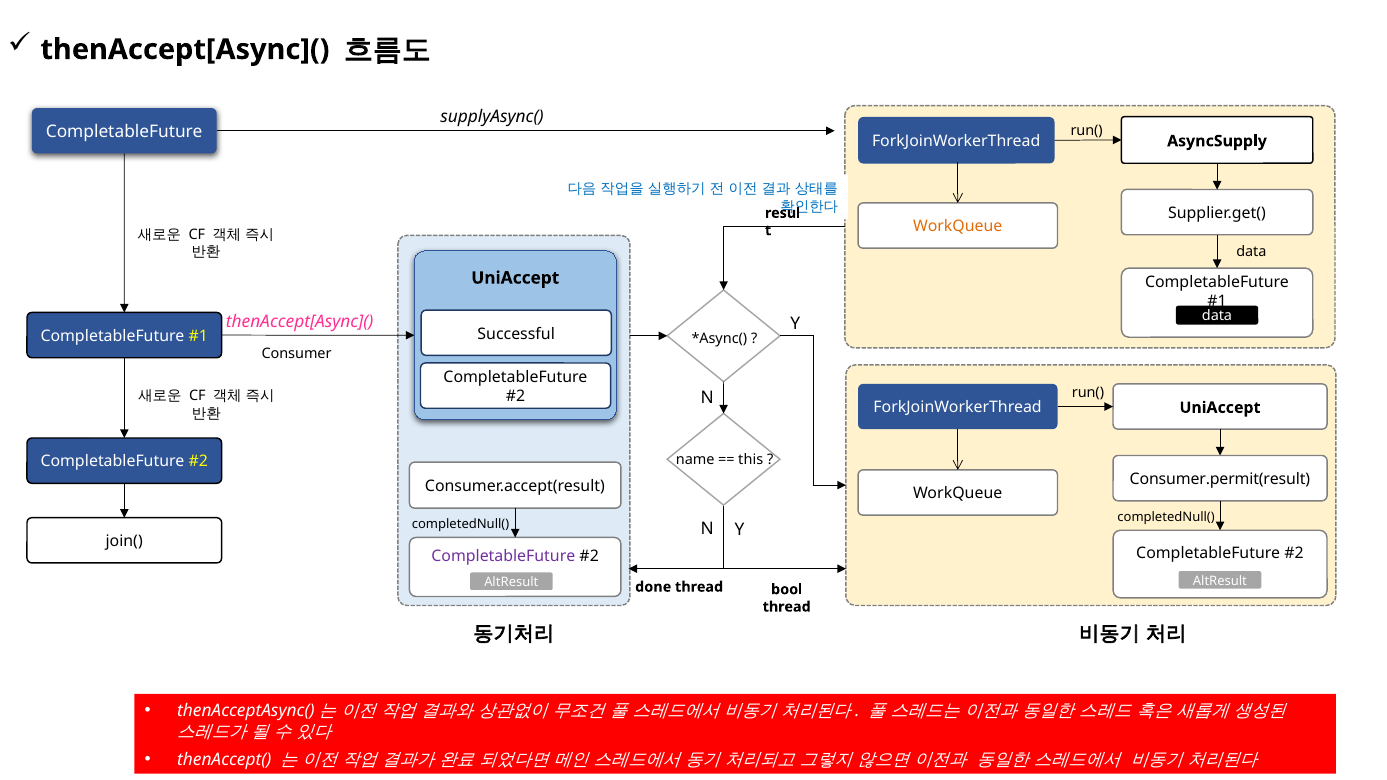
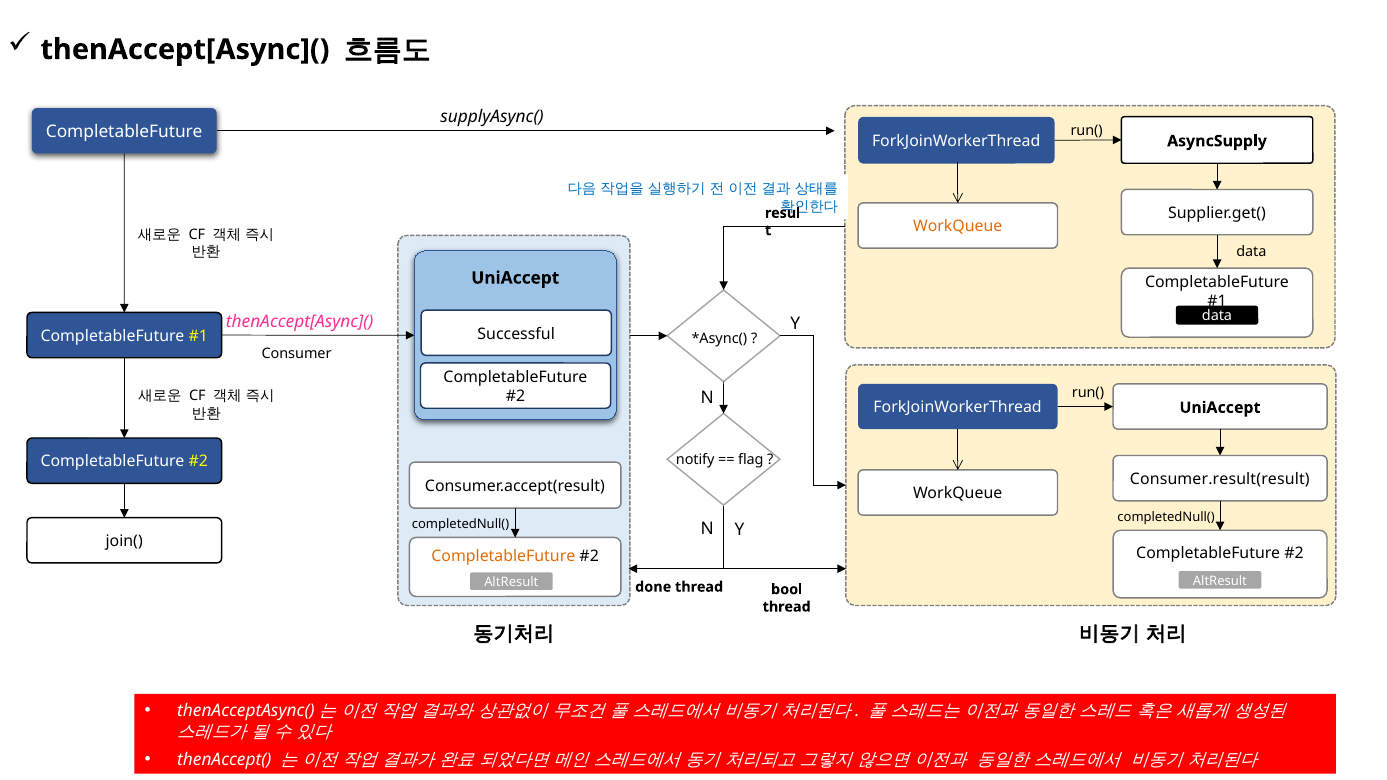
name: name -> notify (695, 460)
this: this -> flag (751, 460)
Consumer.permit(result: Consumer.permit(result -> Consumer.result(result (1220, 479)
CompletableFuture colour: purple -> orange (503, 556)
